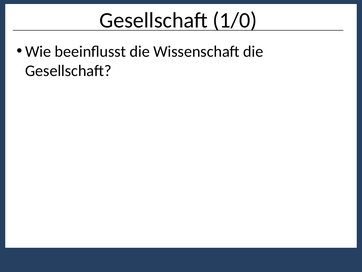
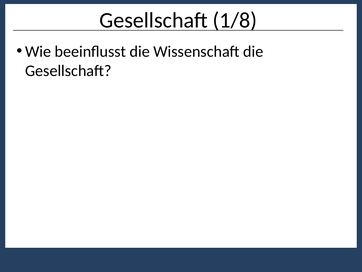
1/0: 1/0 -> 1/8 (235, 20)
